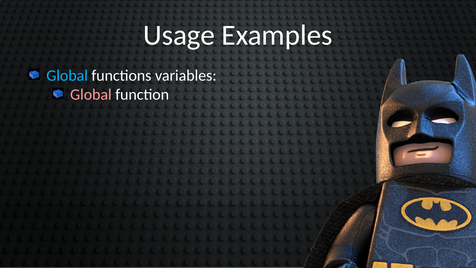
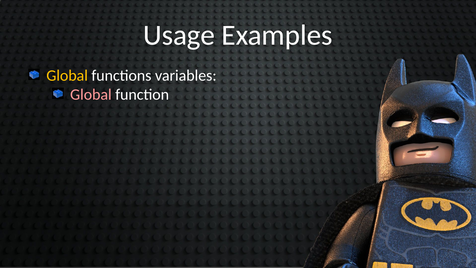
Global colour: light blue -> yellow (67, 75)
